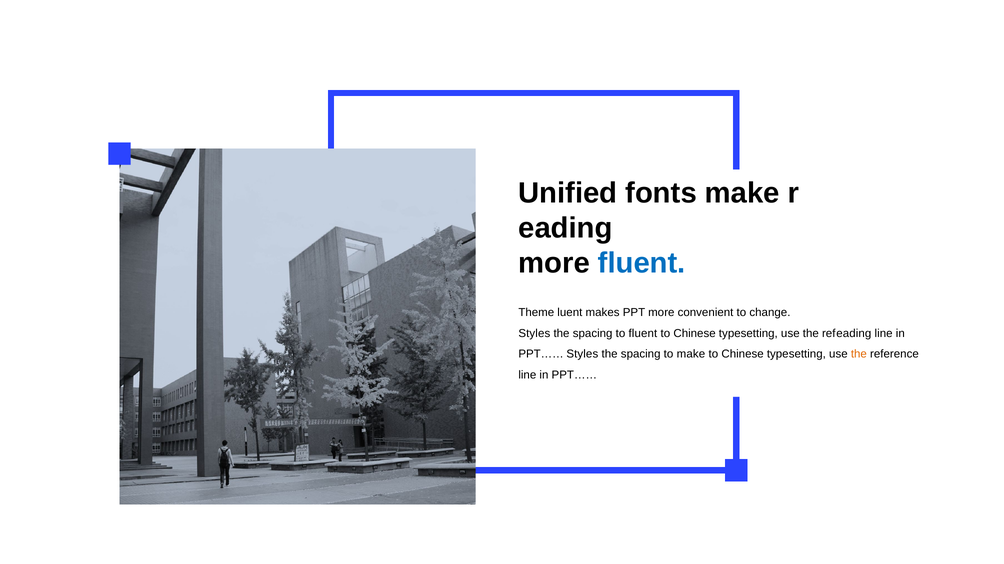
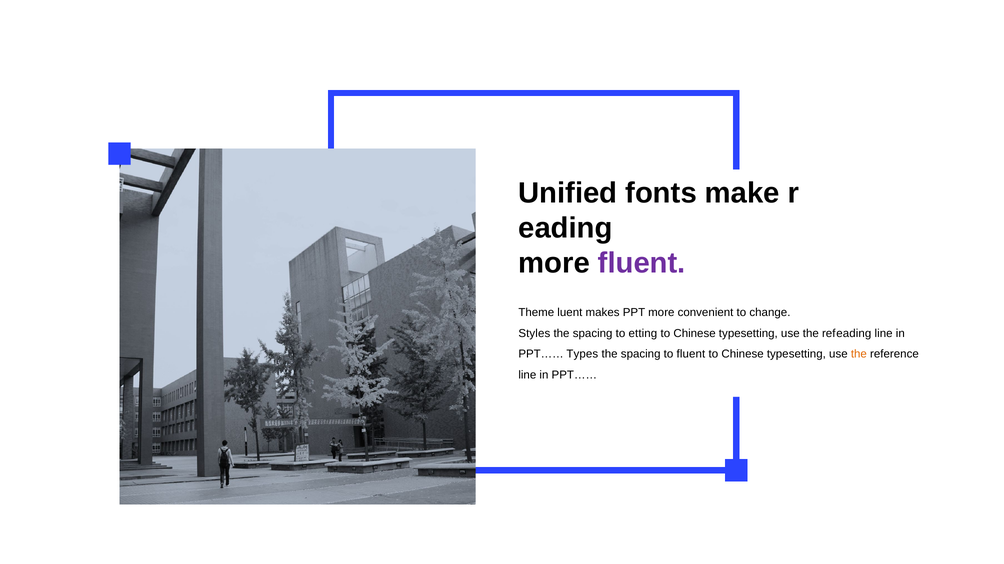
fluent colour: blue -> purple (642, 263)
to fluent: fluent -> etting (643, 334)
PPT…… Styles: Styles -> Types (582, 355)
to make: make -> fluent (691, 355)
